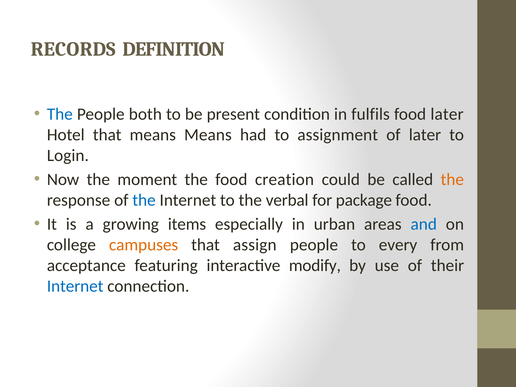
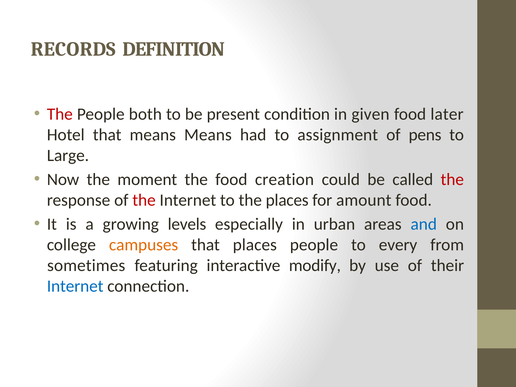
The colour: blue -> red (60, 114)
fulfils: fulfils -> given (370, 114)
of later: later -> pens (425, 135)
Login: Login -> Large (68, 155)
the colour: orange -> red (452, 179)
the colour: blue -> red (144, 200)
the verbal: verbal -> places (287, 200)
package: package -> amount (364, 200)
items: items -> levels (187, 224)
that assign: assign -> places (255, 245)
acceptance: acceptance -> sometimes (86, 265)
